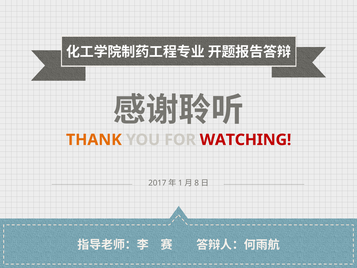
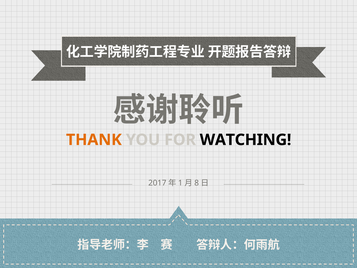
WATCHING colour: red -> black (246, 140)
